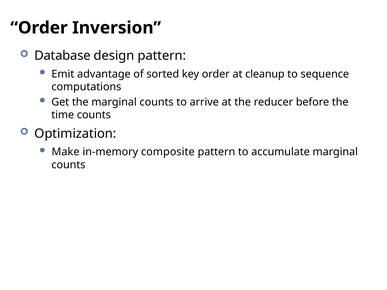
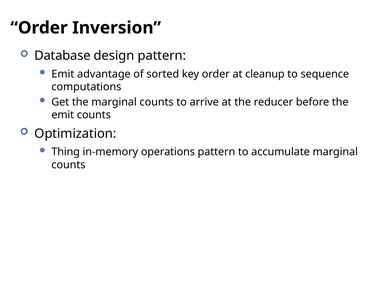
time: time -> emit (63, 115)
Make: Make -> Thing (66, 152)
composite: composite -> operations (168, 152)
